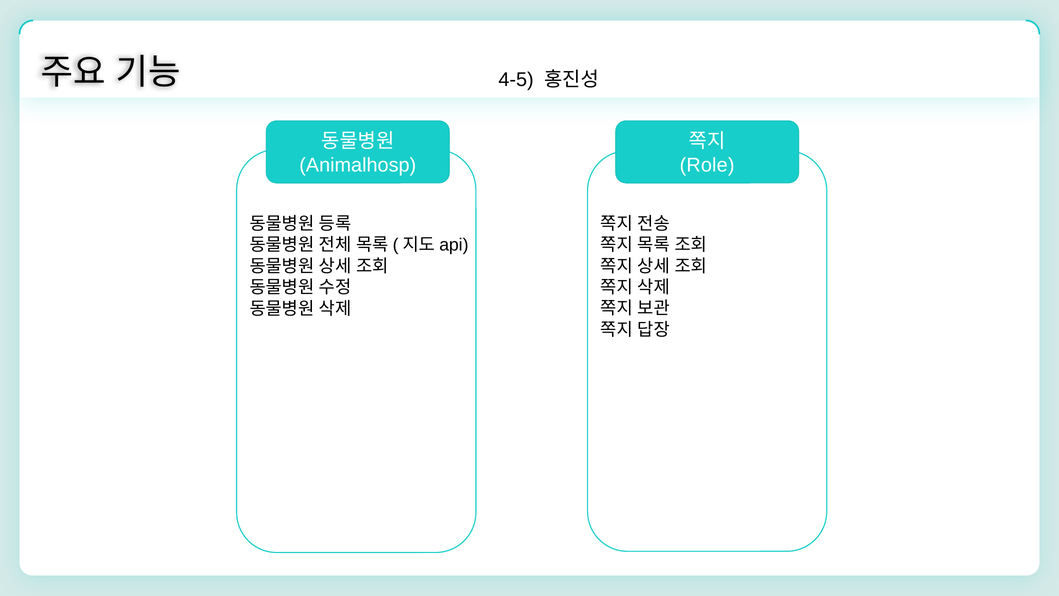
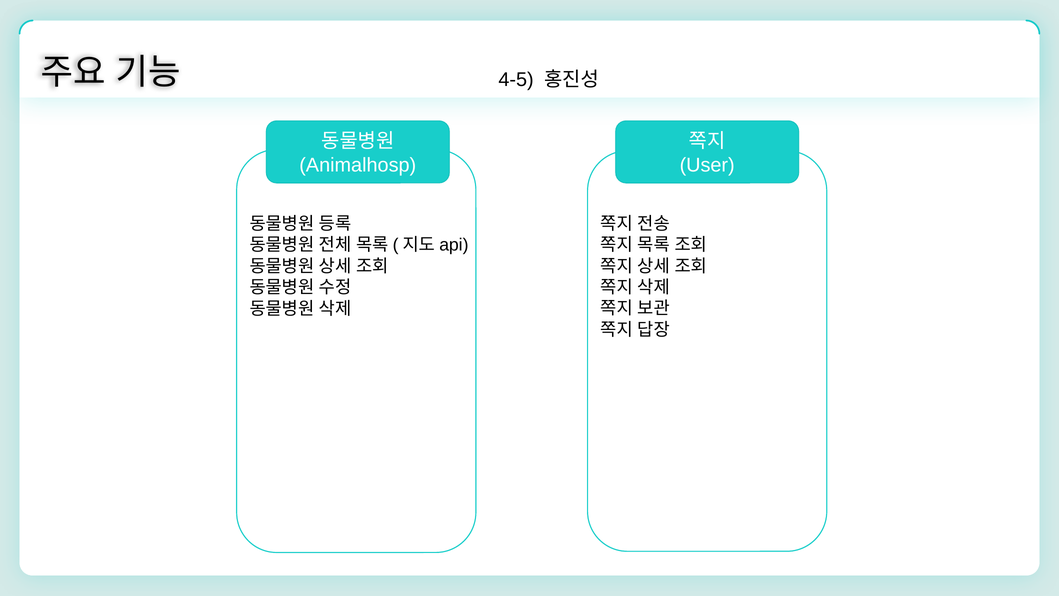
Role: Role -> User (707, 165)
